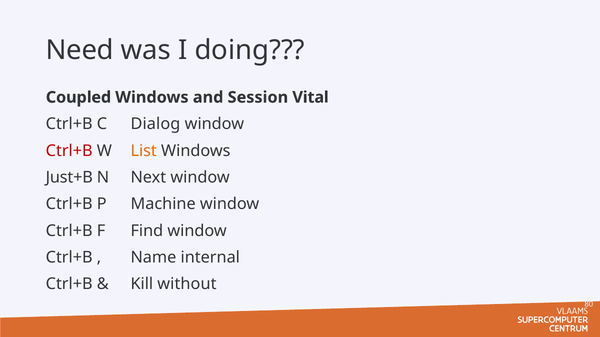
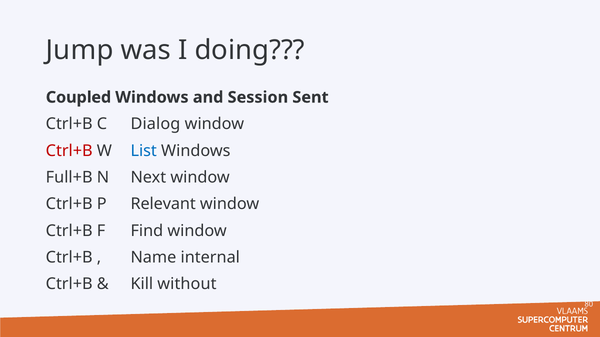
Need: Need -> Jump (80, 50)
Vital: Vital -> Sent (311, 97)
List colour: orange -> blue (144, 151)
Just+B: Just+B -> Full+B (69, 178)
Machine: Machine -> Relevant (163, 204)
